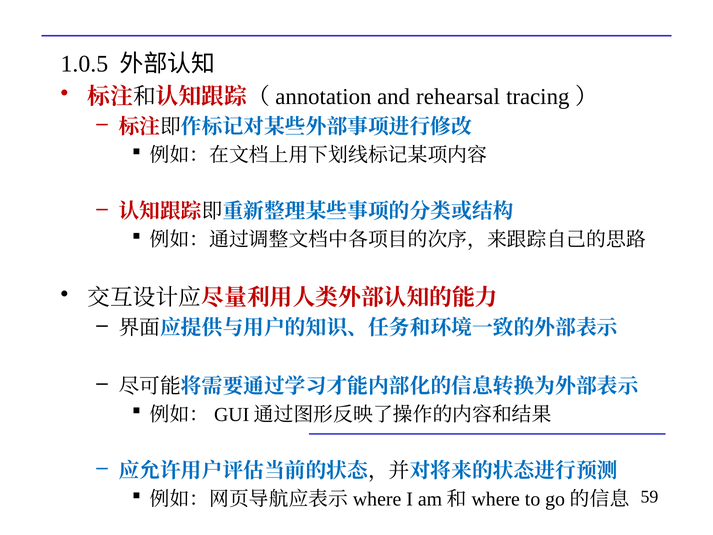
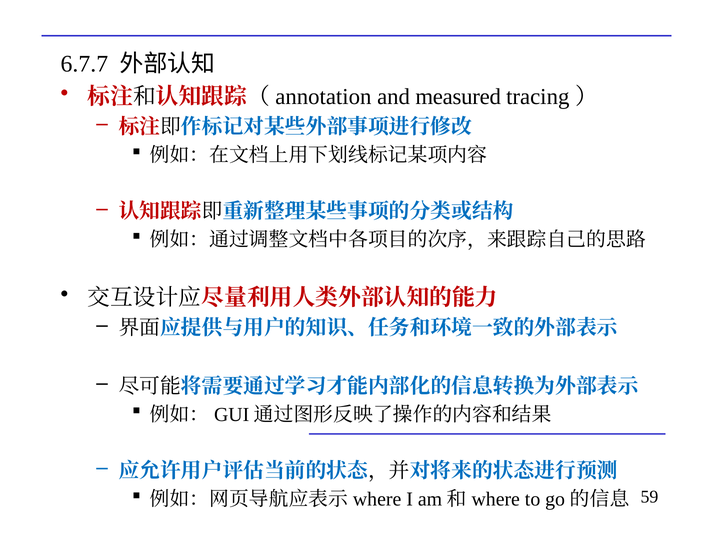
1.0.5: 1.0.5 -> 6.7.7 (84, 64)
rehearsal: rehearsal -> measured (458, 97)
